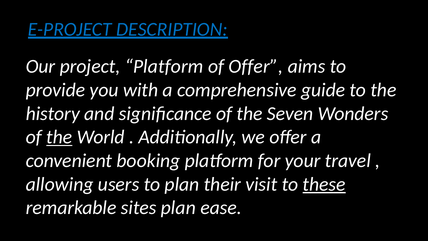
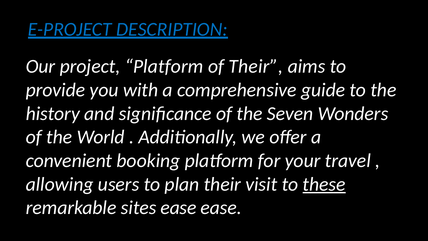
of Offer: Offer -> Their (256, 66)
the underline: present -> none (59, 137)
sites plan: plan -> ease (178, 208)
